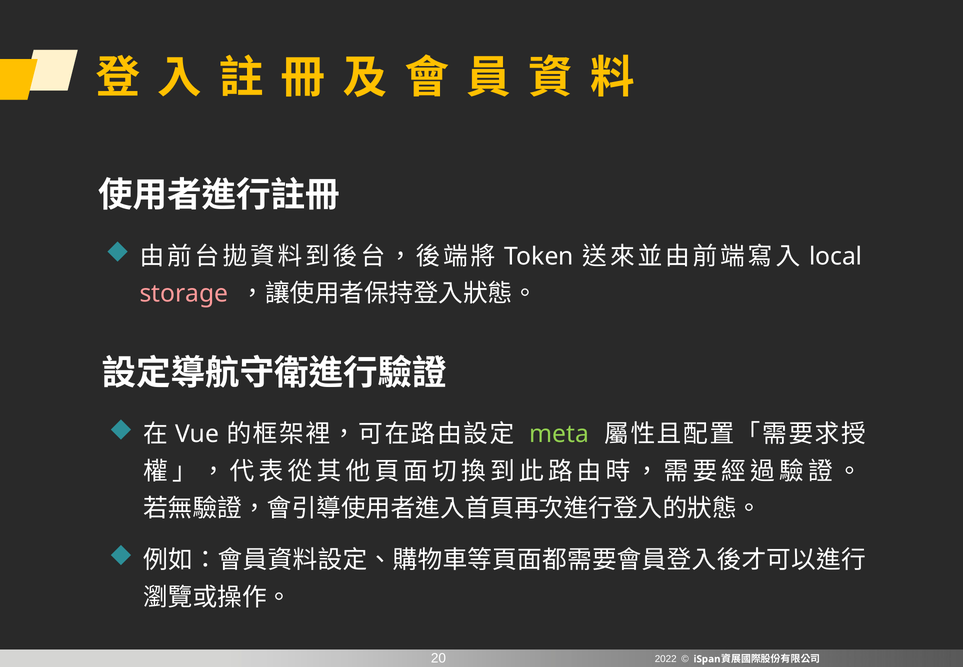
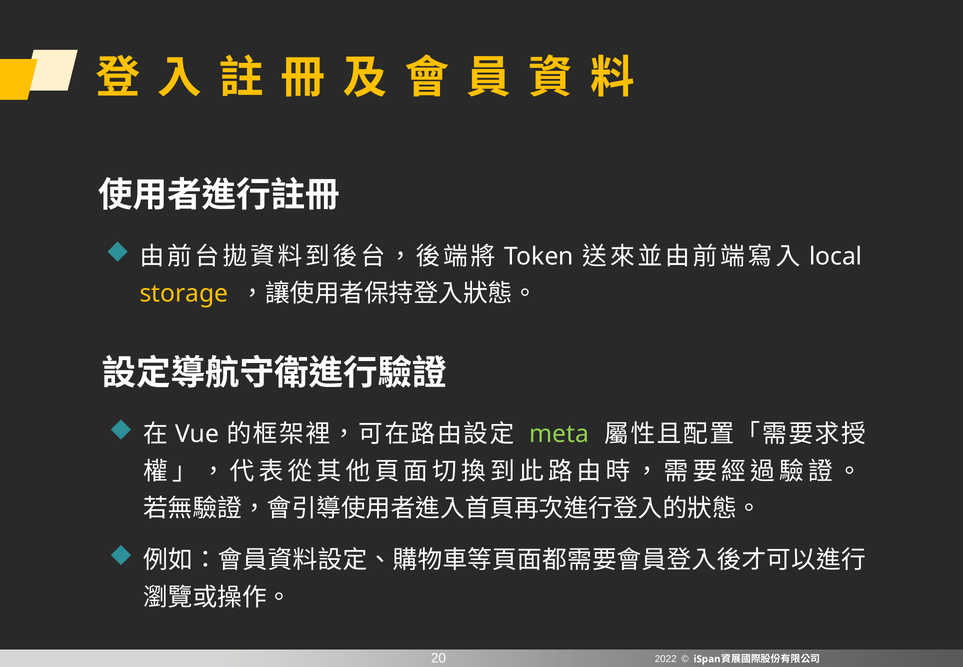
storage colour: pink -> yellow (184, 294)
